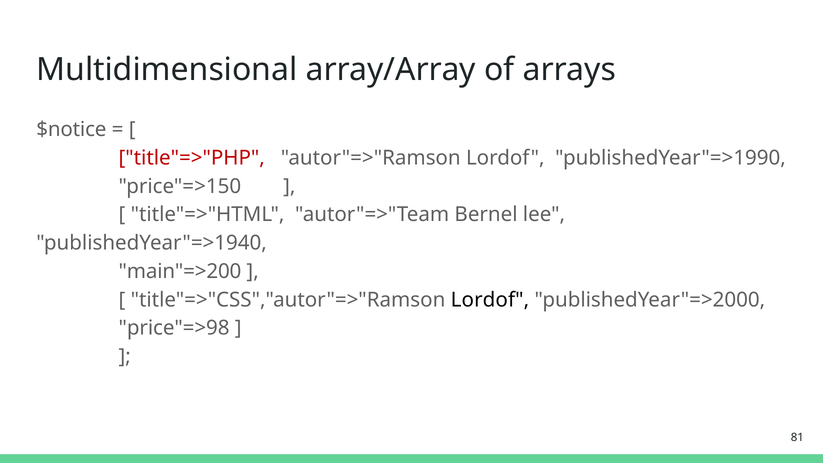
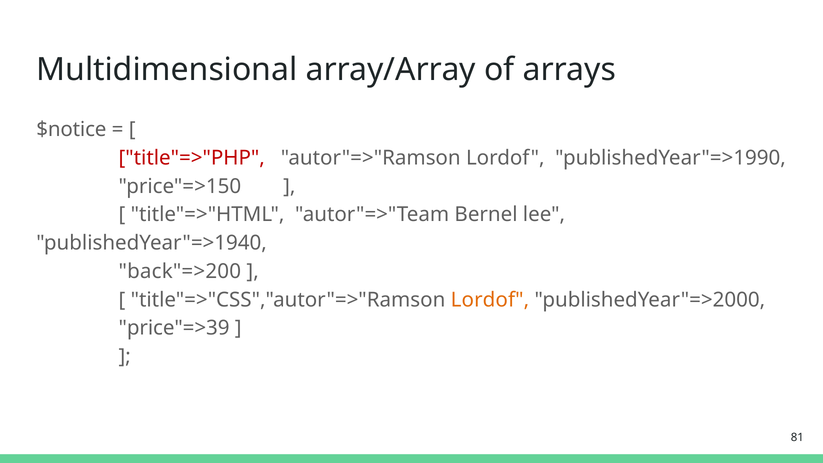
main"=>200: main"=>200 -> back"=>200 (180, 271)
Lordof colour: black -> orange (490, 300)
price"=>98: price"=>98 -> price"=>39 (174, 328)
